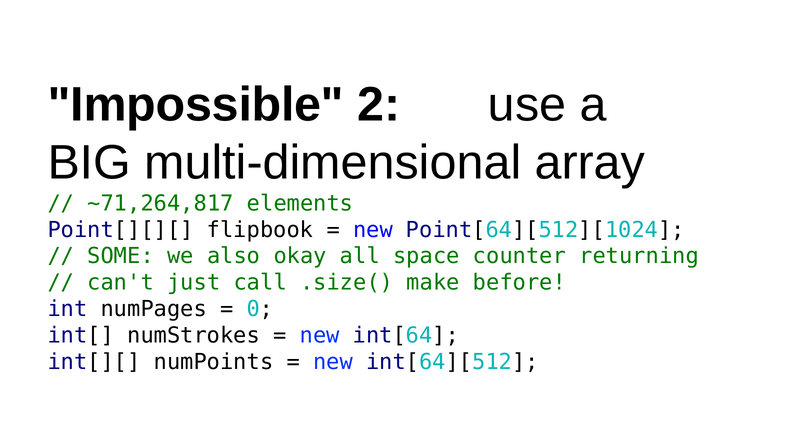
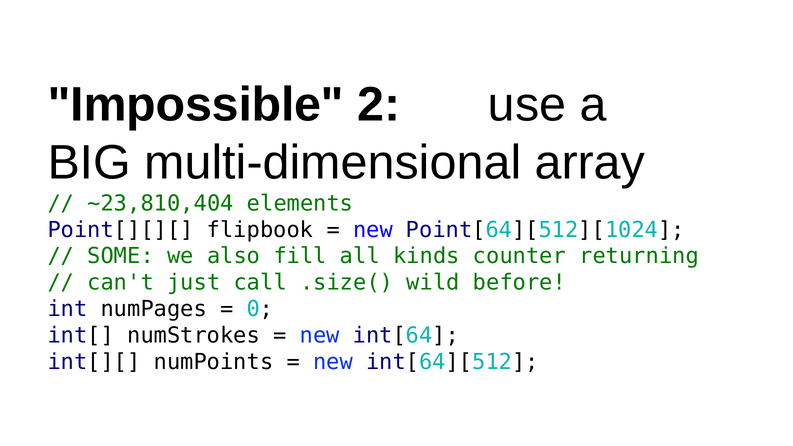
~71,264,817: ~71,264,817 -> ~23,810,404 (161, 203)
okay: okay -> fill (300, 256)
space: space -> kinds (426, 256)
make: make -> wild (433, 283)
